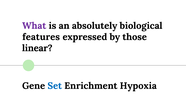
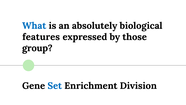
What colour: purple -> blue (34, 26)
linear: linear -> group (37, 48)
Hypoxia: Hypoxia -> Division (138, 85)
